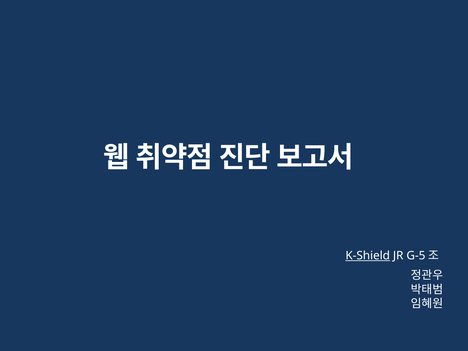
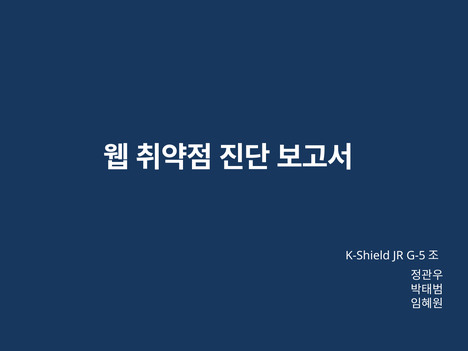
K-Shield underline: present -> none (368, 256)
